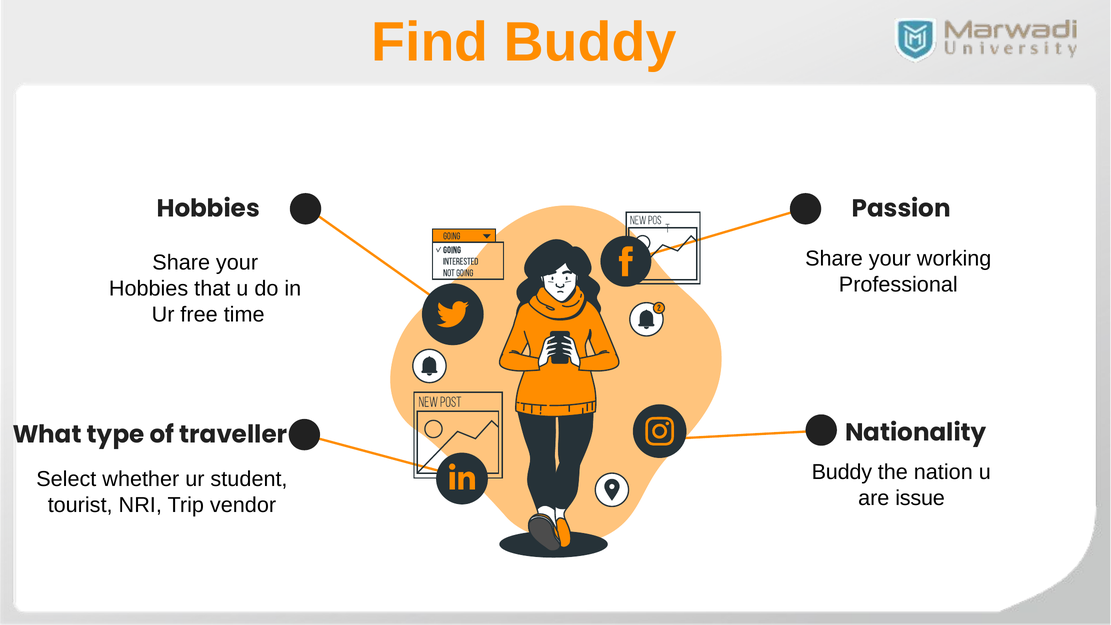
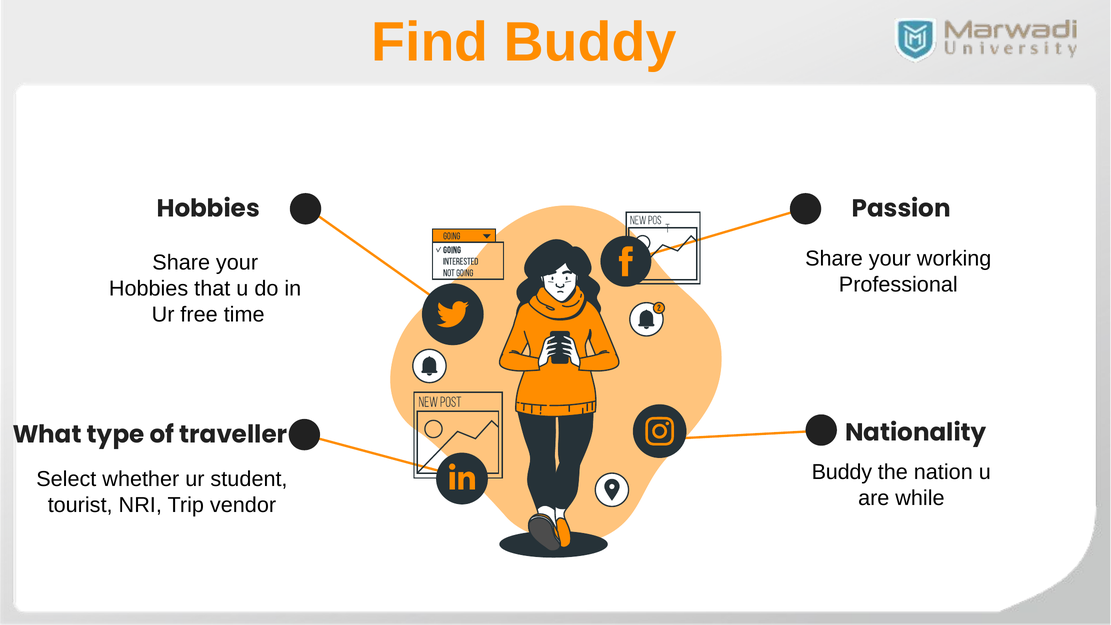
issue: issue -> while (920, 498)
